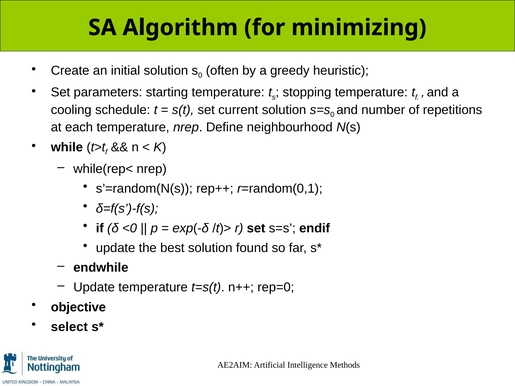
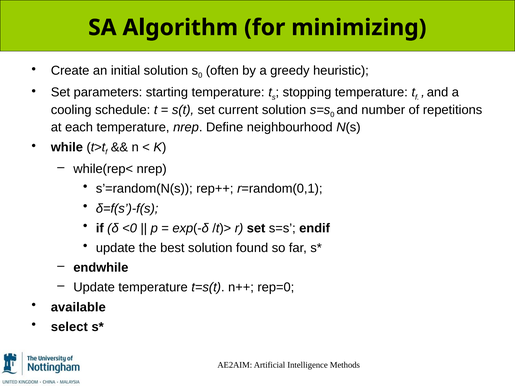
objective: objective -> available (78, 307)
